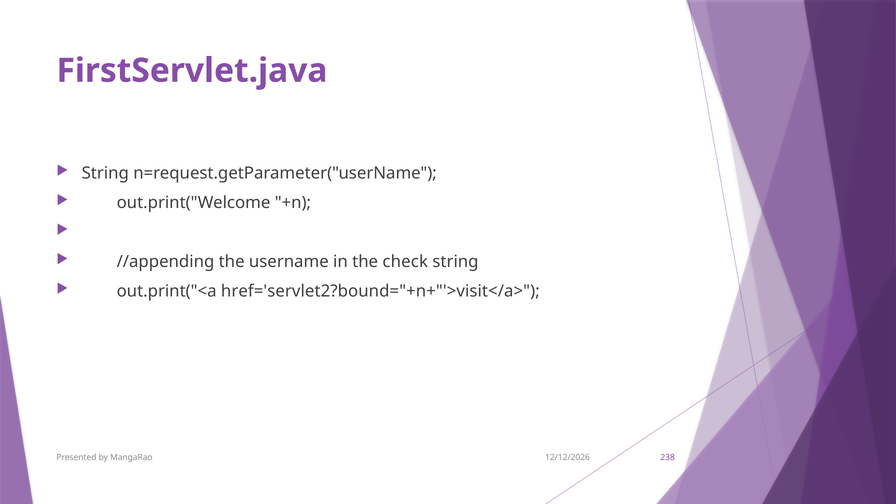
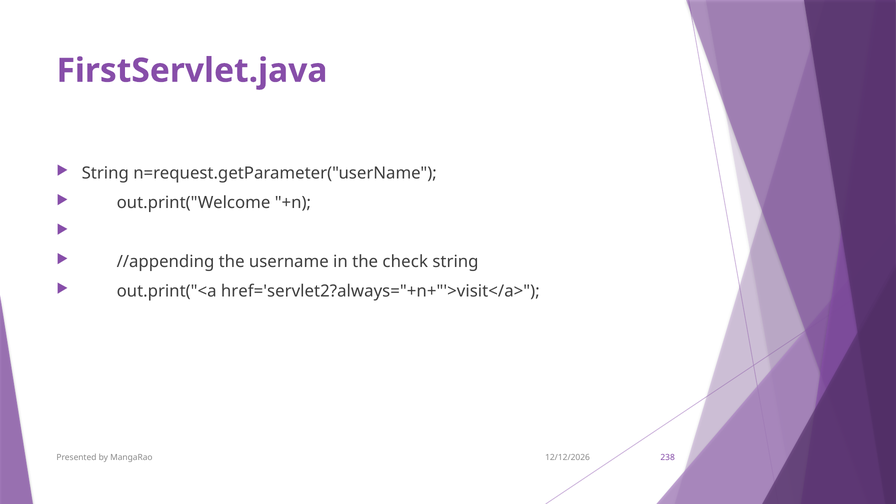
href='servlet2?bound="+n+"'>visit</a>: href='servlet2?bound="+n+"'>visit</a> -> href='servlet2?always="+n+"'>visit</a> (380, 291)
